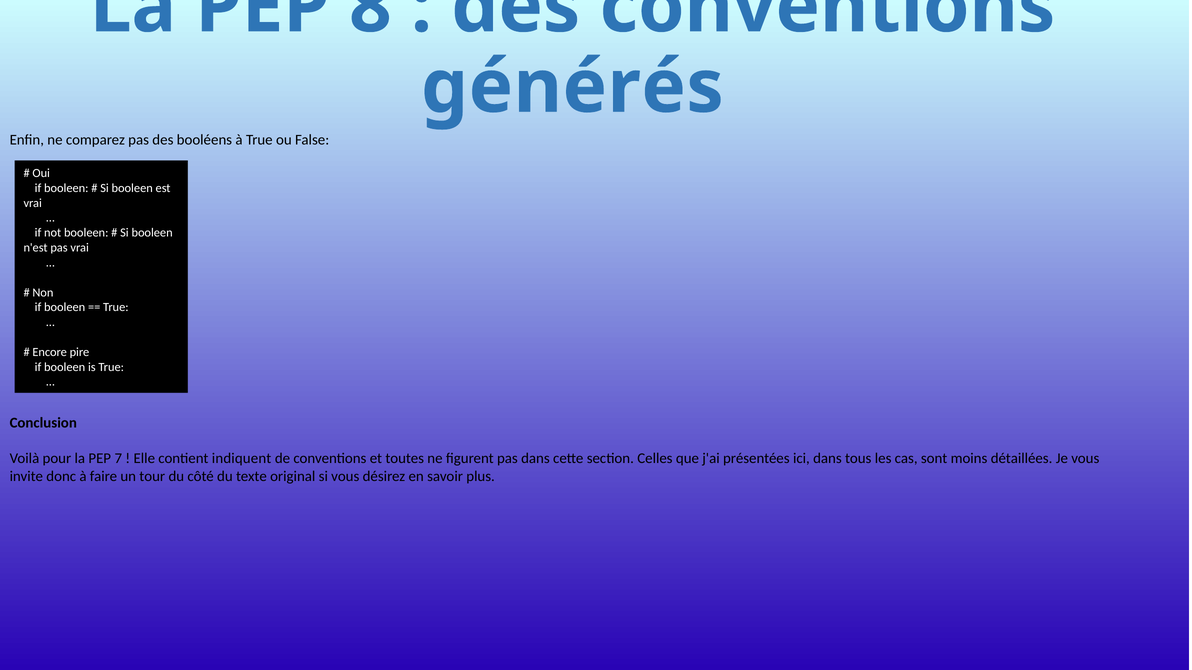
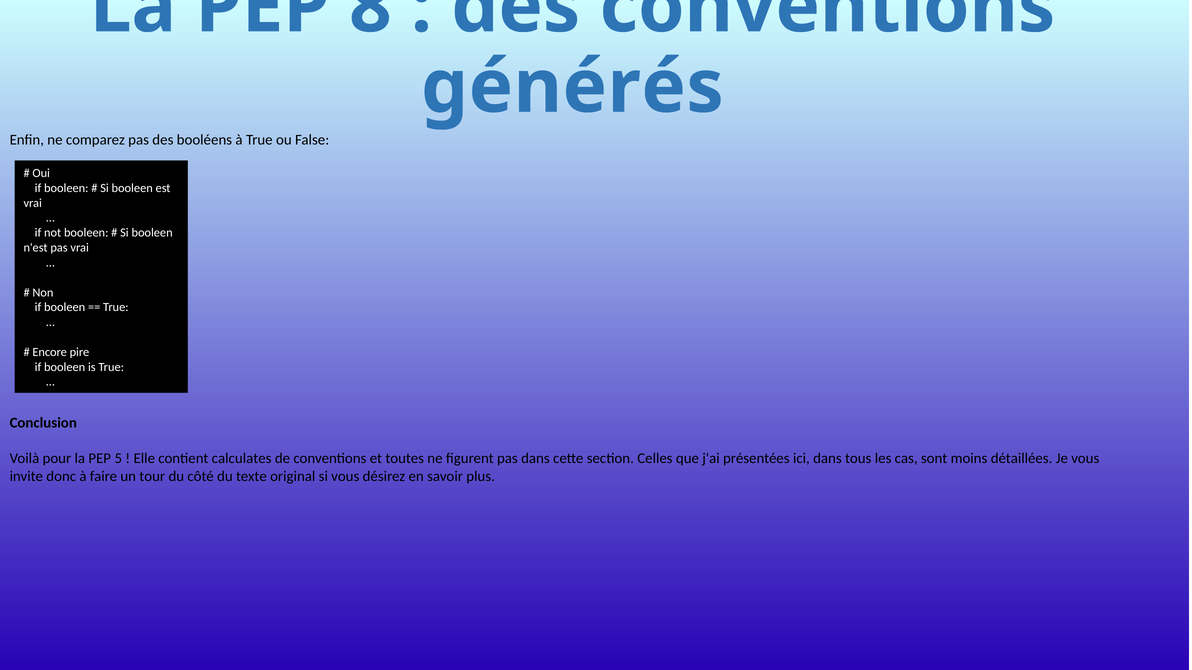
7: 7 -> 5 (118, 459)
indiquent: indiquent -> calculates (242, 459)
